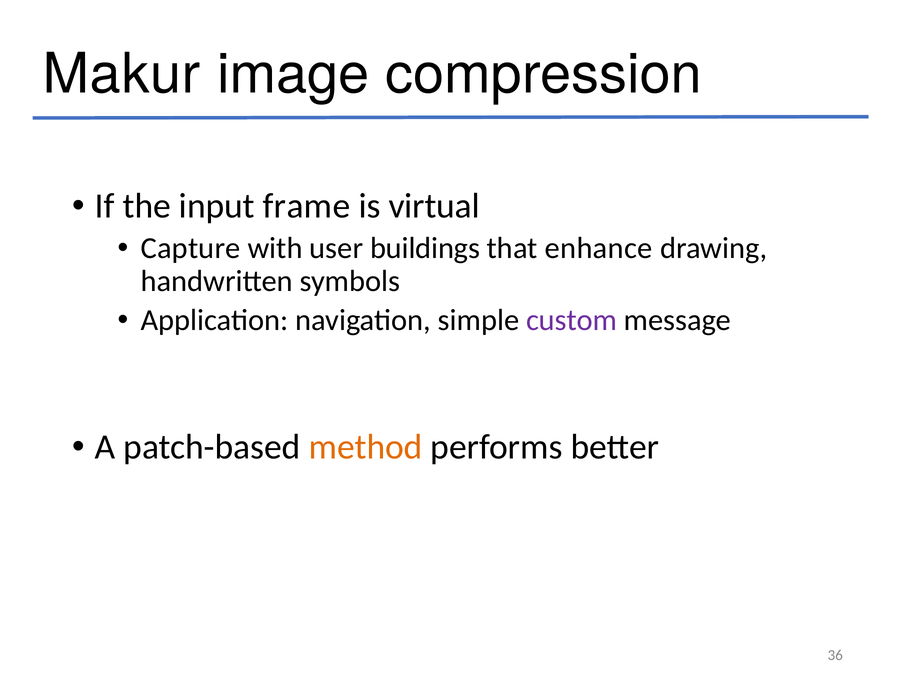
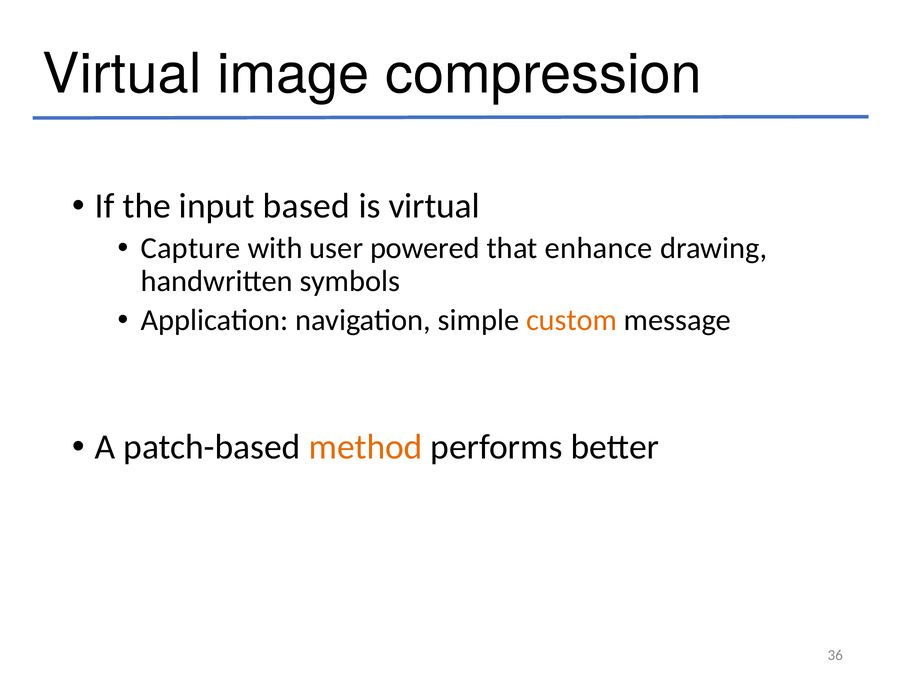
Makur: Makur -> Virtual (122, 74)
frame: frame -> based (306, 206)
buildings: buildings -> powered (425, 248)
custom colour: purple -> orange (572, 321)
